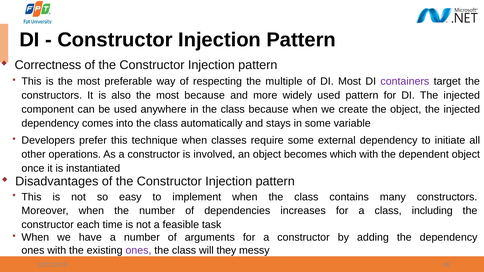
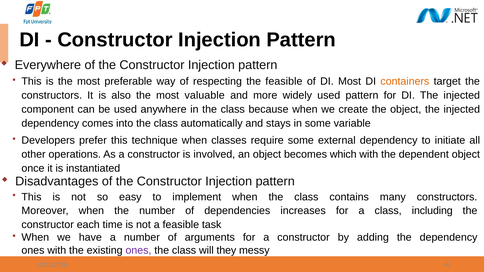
Correctness: Correctness -> Everywhere (48, 65)
the multiple: multiple -> feasible (284, 82)
containers colour: purple -> orange (405, 82)
most because: because -> valuable (205, 96)
